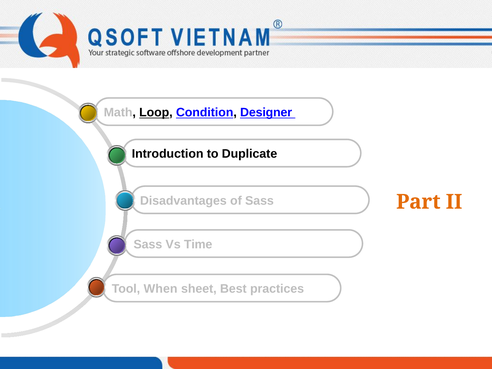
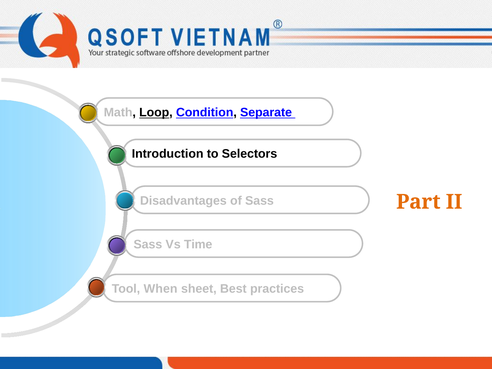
Designer: Designer -> Separate (266, 112)
Duplicate: Duplicate -> Selectors (249, 154)
